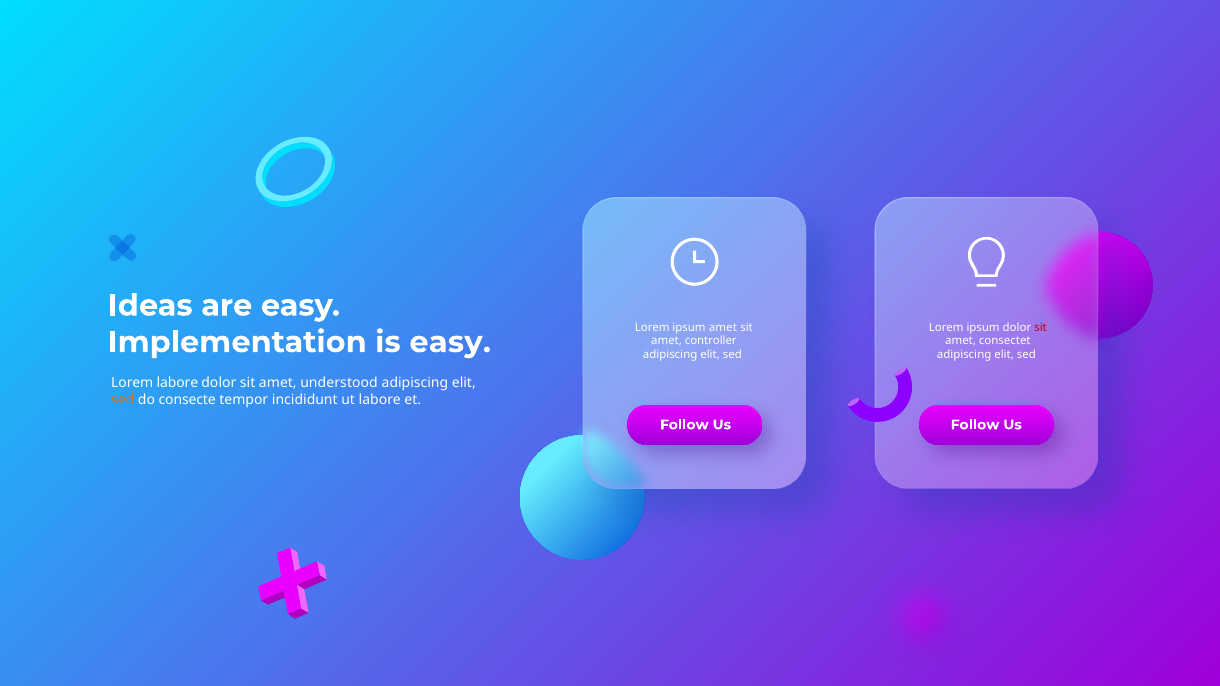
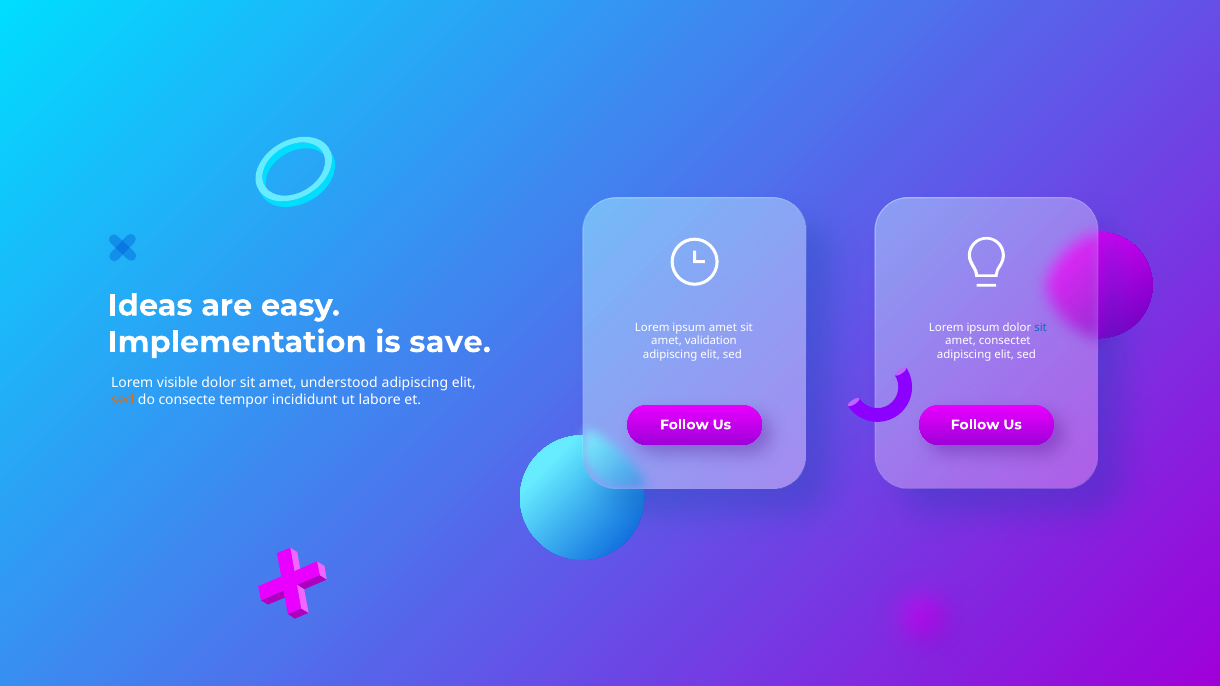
sit colour: red -> blue (1041, 327)
is easy: easy -> save (450, 342)
controller: controller -> validation (711, 341)
Lorem labore: labore -> visible (177, 383)
